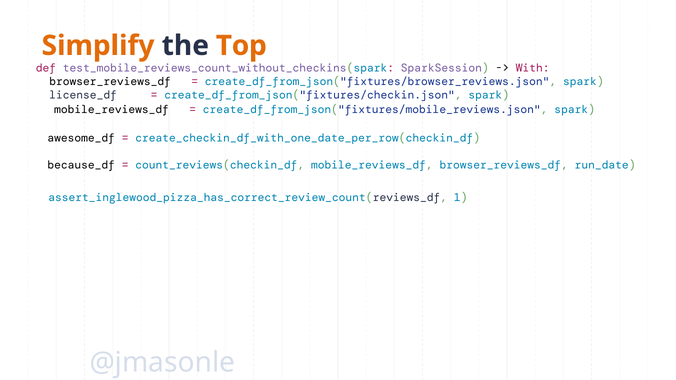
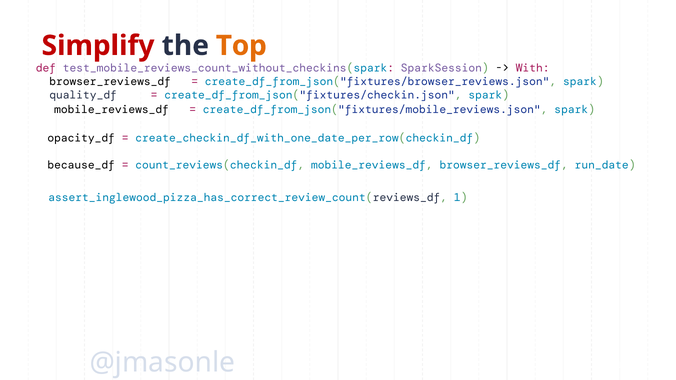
Simplify colour: orange -> red (98, 46)
license_df: license_df -> quality_df (83, 95)
awesome_df: awesome_df -> opacity_df (81, 138)
